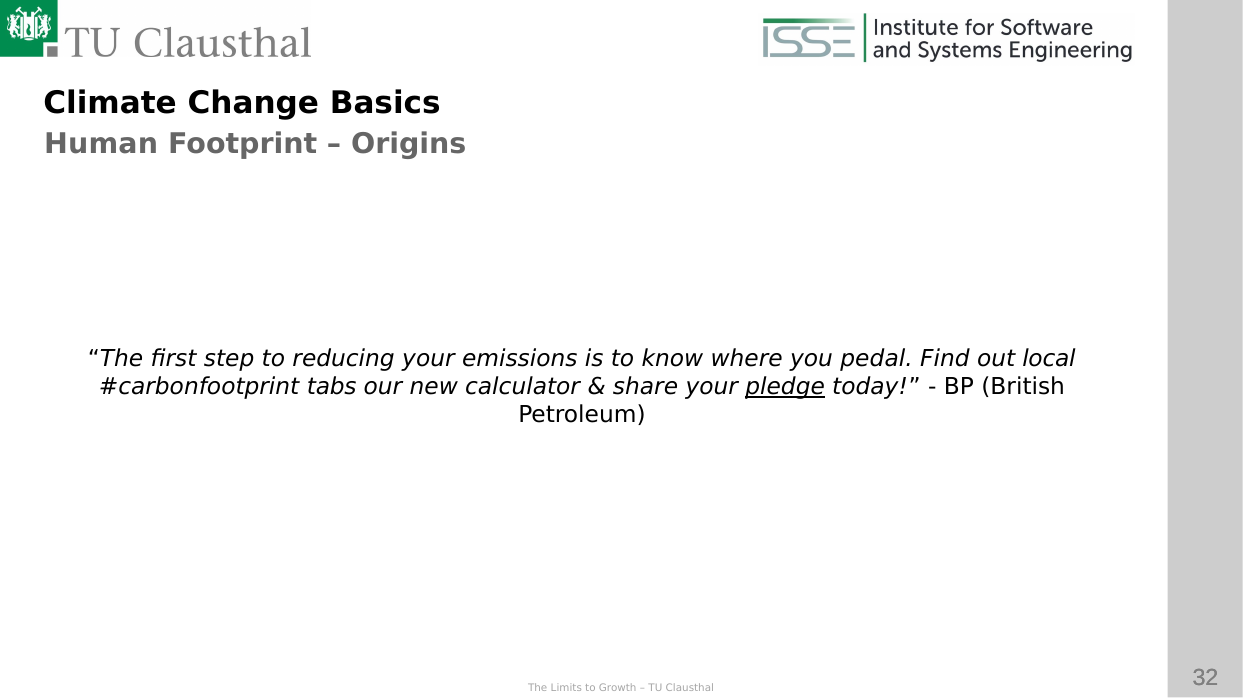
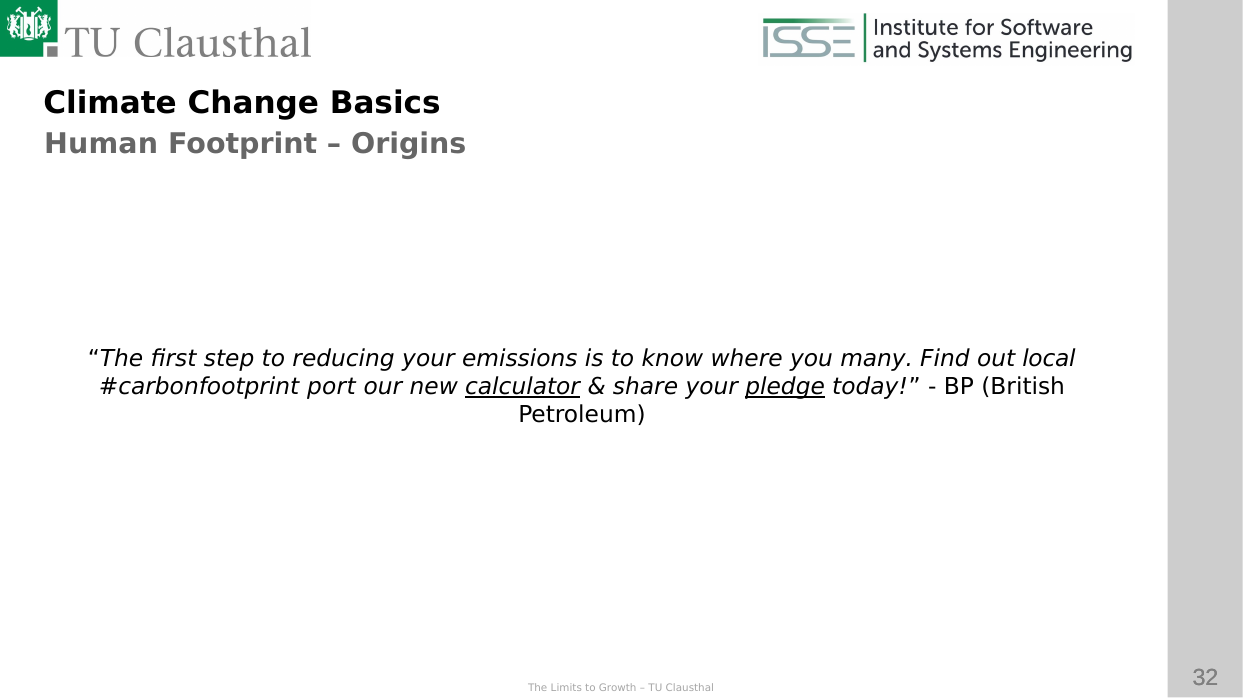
pedal: pedal -> many (877, 359)
tabs: tabs -> port (331, 387)
calculator underline: none -> present (523, 387)
